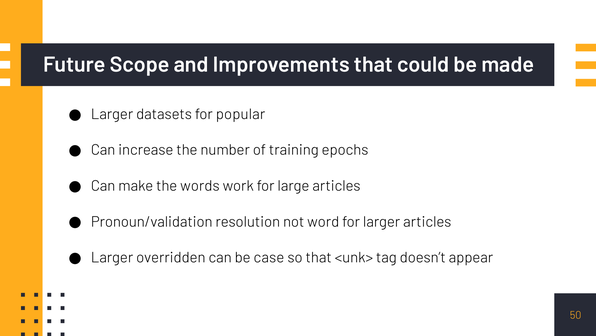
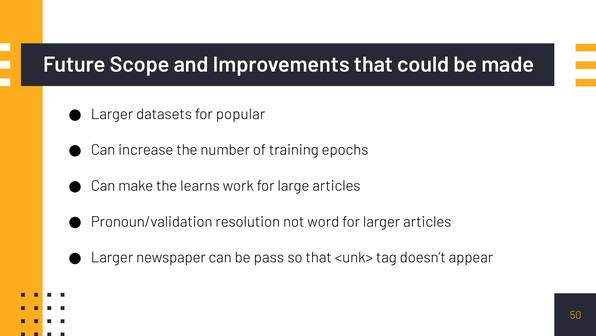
words: words -> learns (200, 185)
overridden: overridden -> newspaper (171, 257)
case: case -> pass (269, 257)
